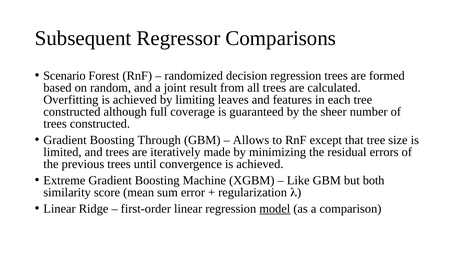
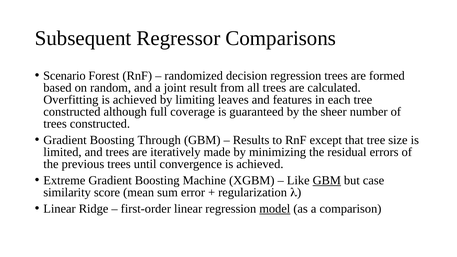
Allows: Allows -> Results (251, 140)
GBM underline: none -> present (327, 180)
both: both -> case (374, 180)
